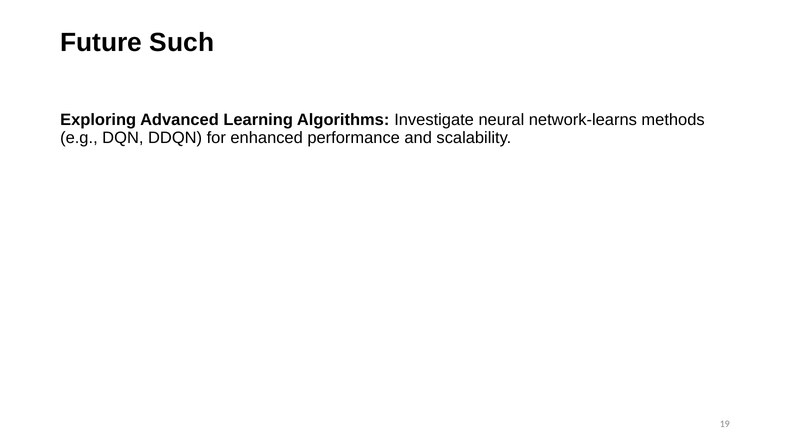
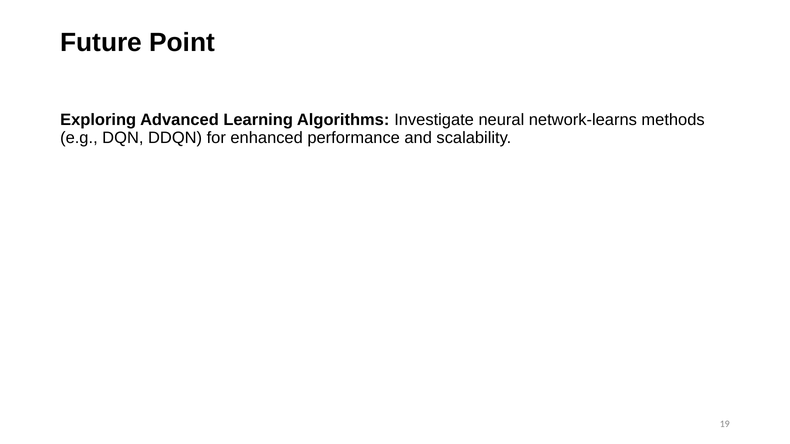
Such: Such -> Point (182, 43)
